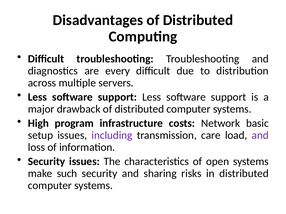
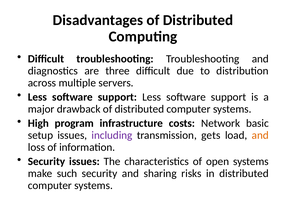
every: every -> three (118, 71)
care: care -> gets (211, 136)
and colour: purple -> orange (260, 136)
